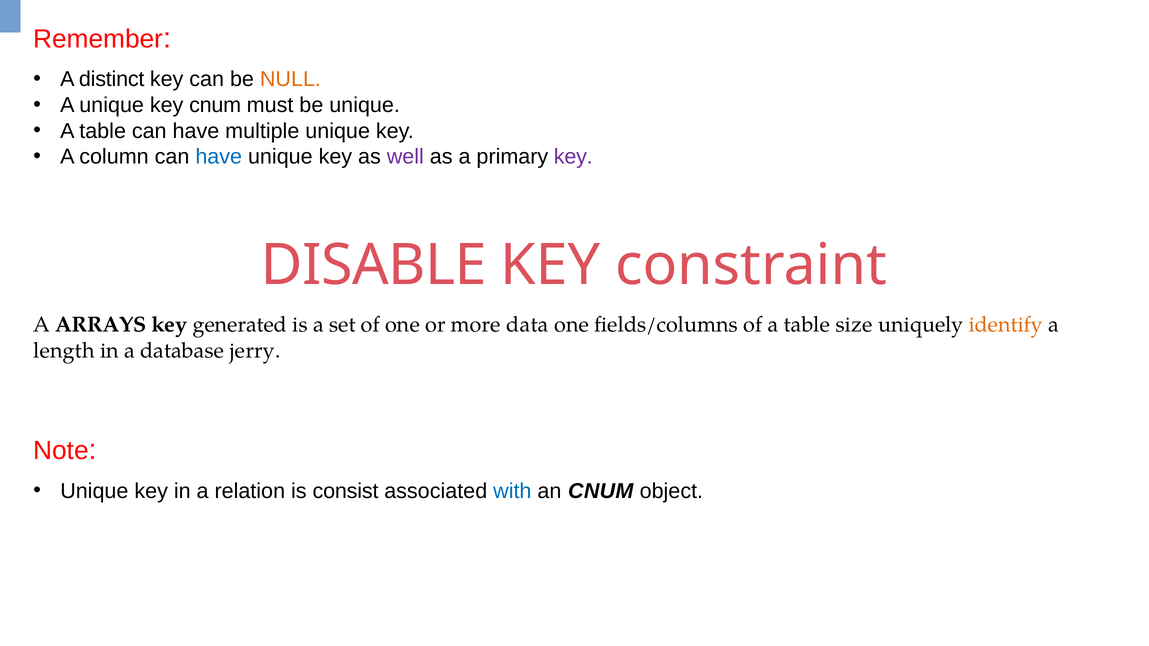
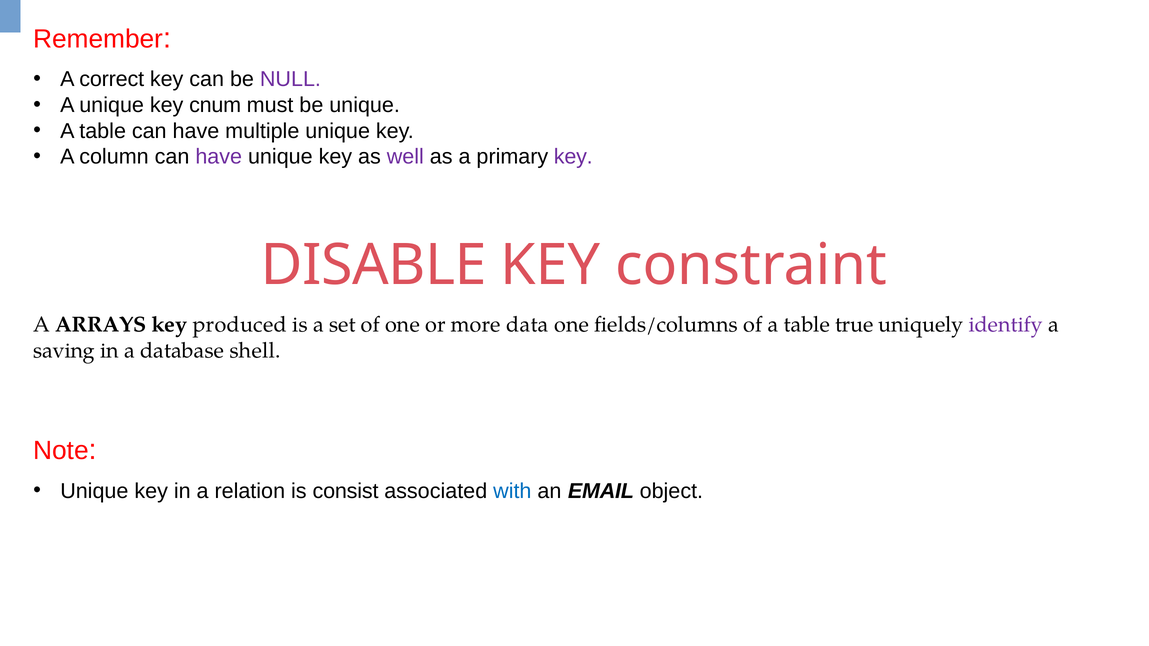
distinct: distinct -> correct (112, 79)
NULL colour: orange -> purple (290, 79)
have colour: blue -> purple (219, 157)
generated: generated -> produced (240, 325)
size: size -> true (854, 325)
identify colour: orange -> purple (1006, 325)
length: length -> saving (64, 351)
jerry: jerry -> shell (255, 351)
an CNUM: CNUM -> EMAIL (601, 491)
